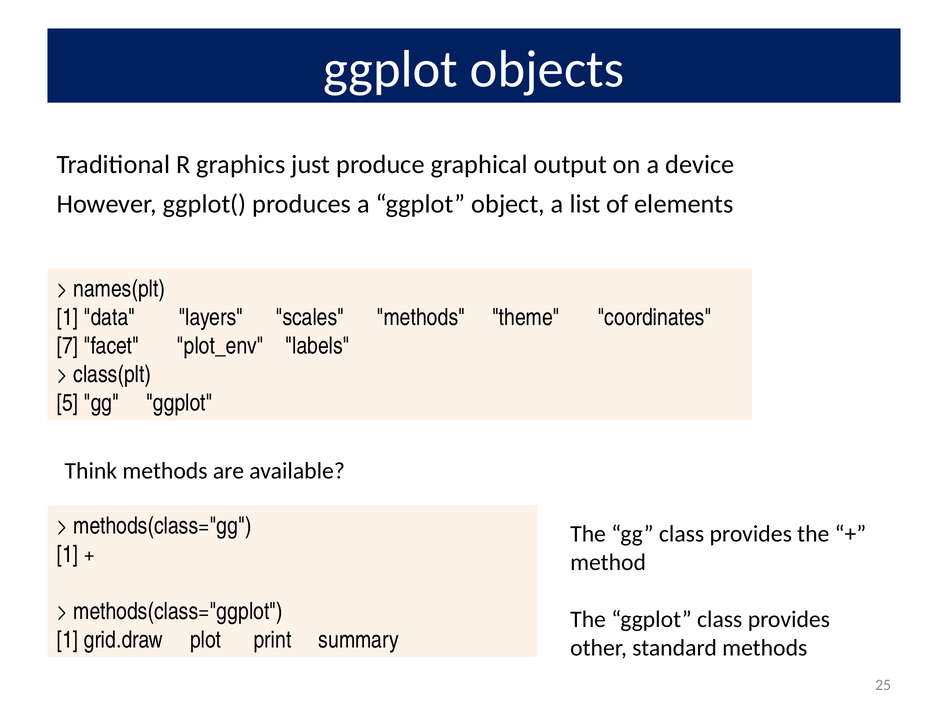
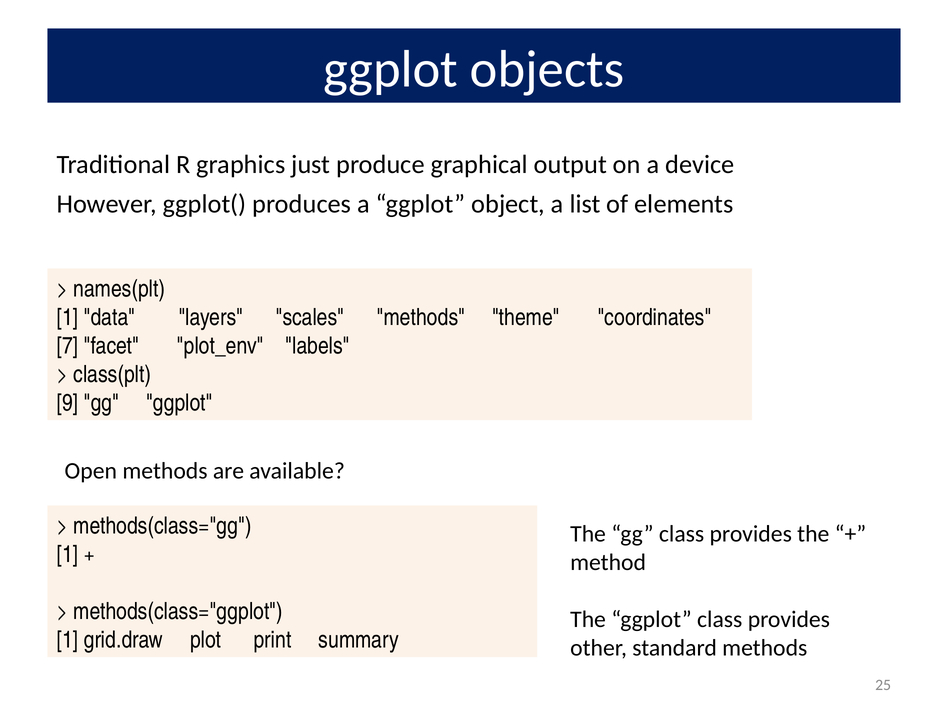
5: 5 -> 9 (68, 403)
Think: Think -> Open (91, 471)
